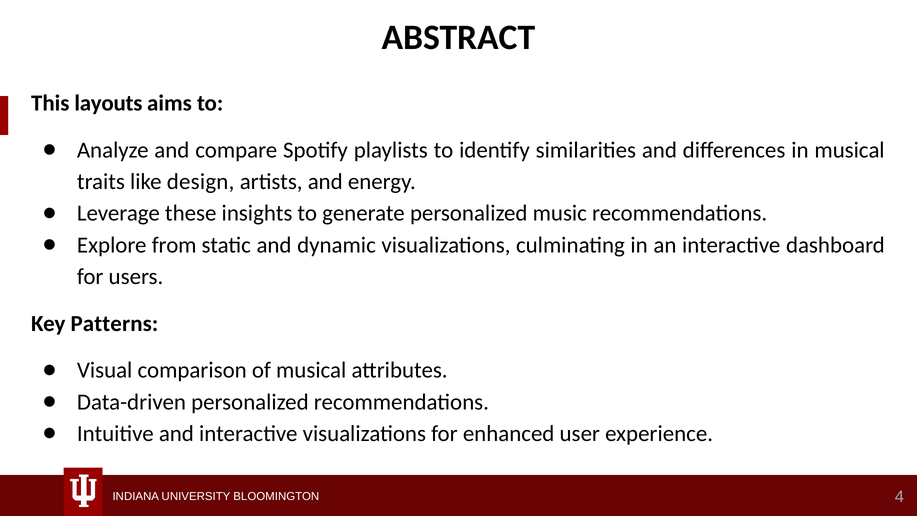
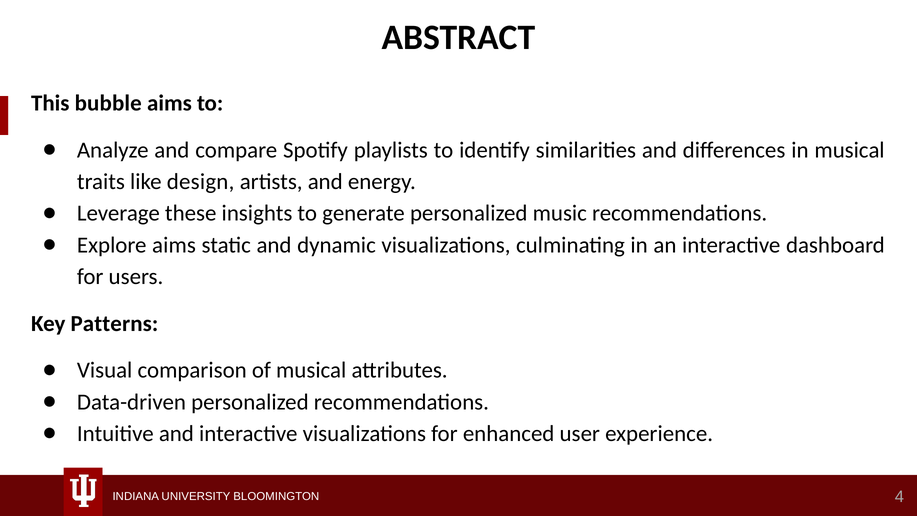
layouts: layouts -> bubble (108, 103)
Explore from: from -> aims (174, 245)
